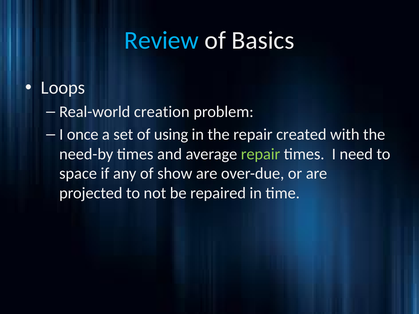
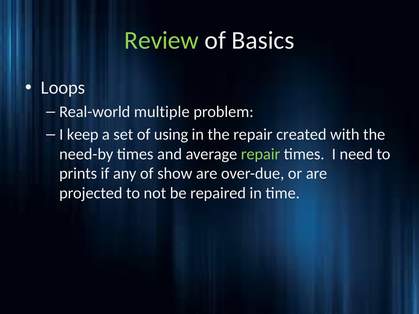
Review colour: light blue -> light green (162, 41)
creation: creation -> multiple (162, 112)
once: once -> keep (83, 135)
space: space -> prints (78, 174)
